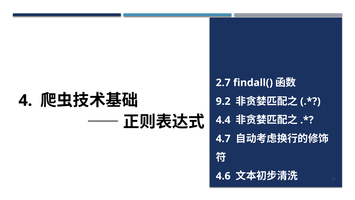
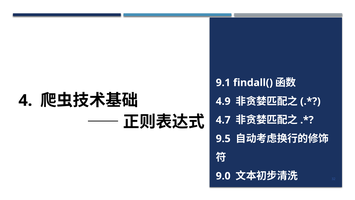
2.7: 2.7 -> 9.1 (223, 83)
9.2: 9.2 -> 4.9 (223, 101)
4.4: 4.4 -> 4.7 (223, 120)
4.7: 4.7 -> 9.5 (223, 138)
4.6: 4.6 -> 9.0 (223, 176)
